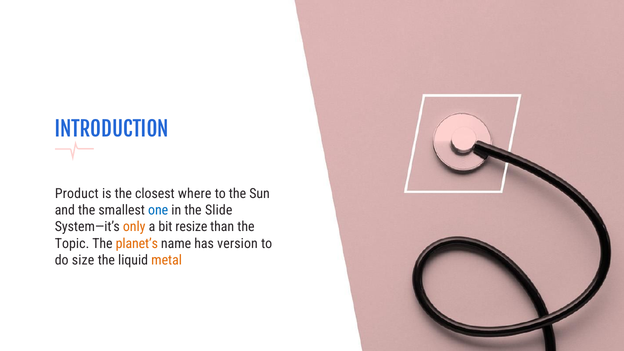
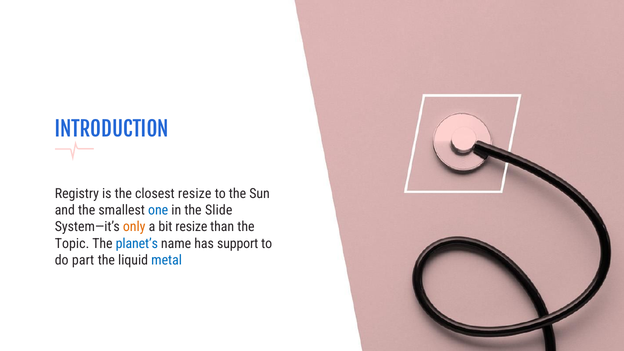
Product: Product -> Registry (77, 194)
closest where: where -> resize (195, 194)
planet’s colour: orange -> blue (137, 243)
version: version -> support (238, 243)
size: size -> part (83, 260)
metal colour: orange -> blue (167, 260)
